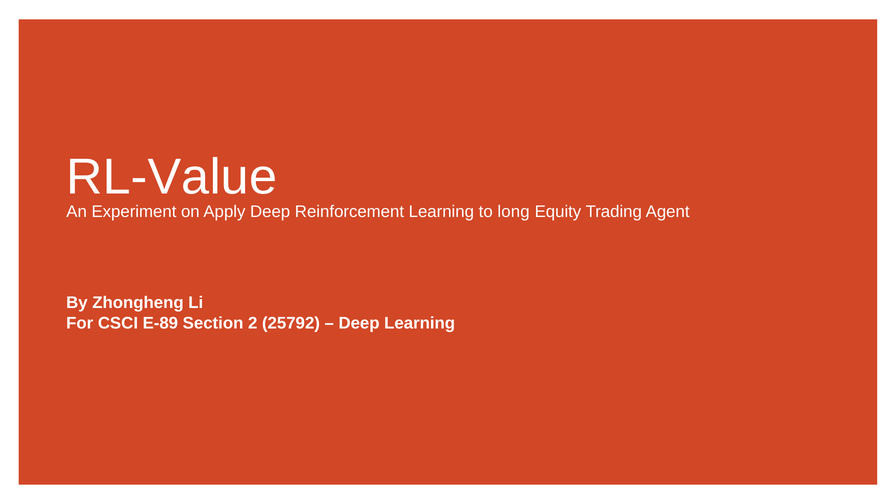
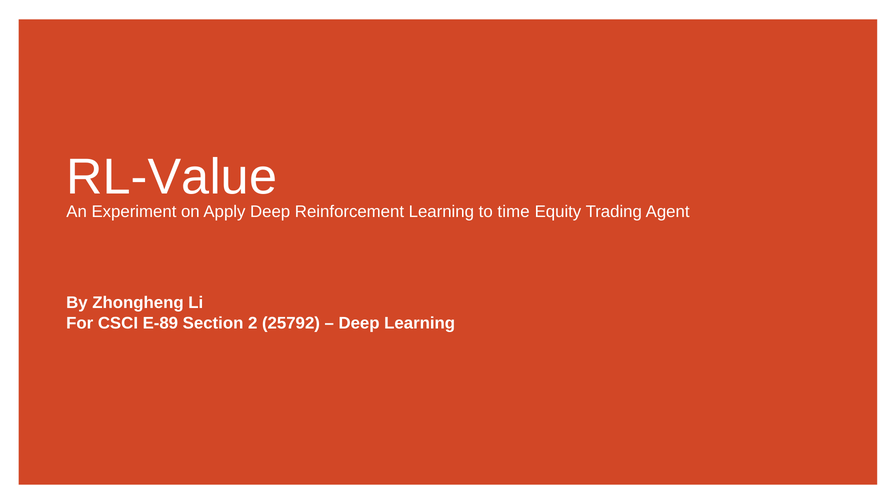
long: long -> time (514, 212)
